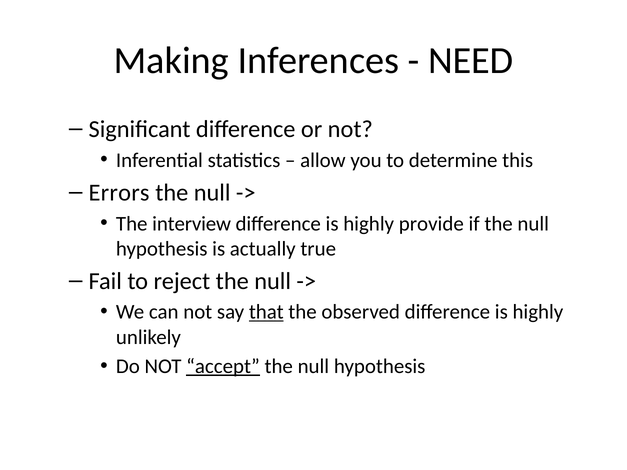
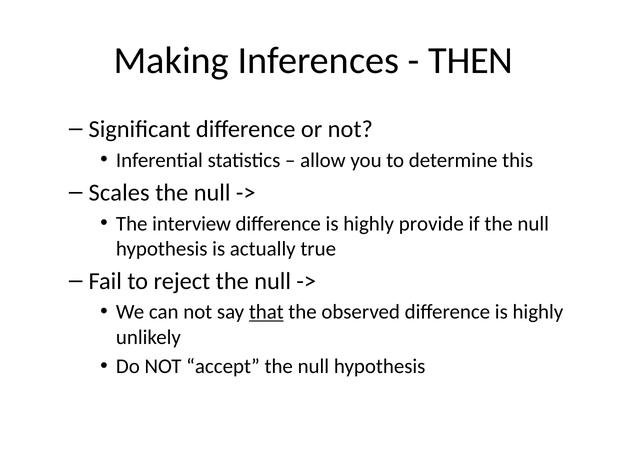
NEED: NEED -> THEN (471, 61)
Errors: Errors -> Scales (119, 193)
accept underline: present -> none (223, 367)
